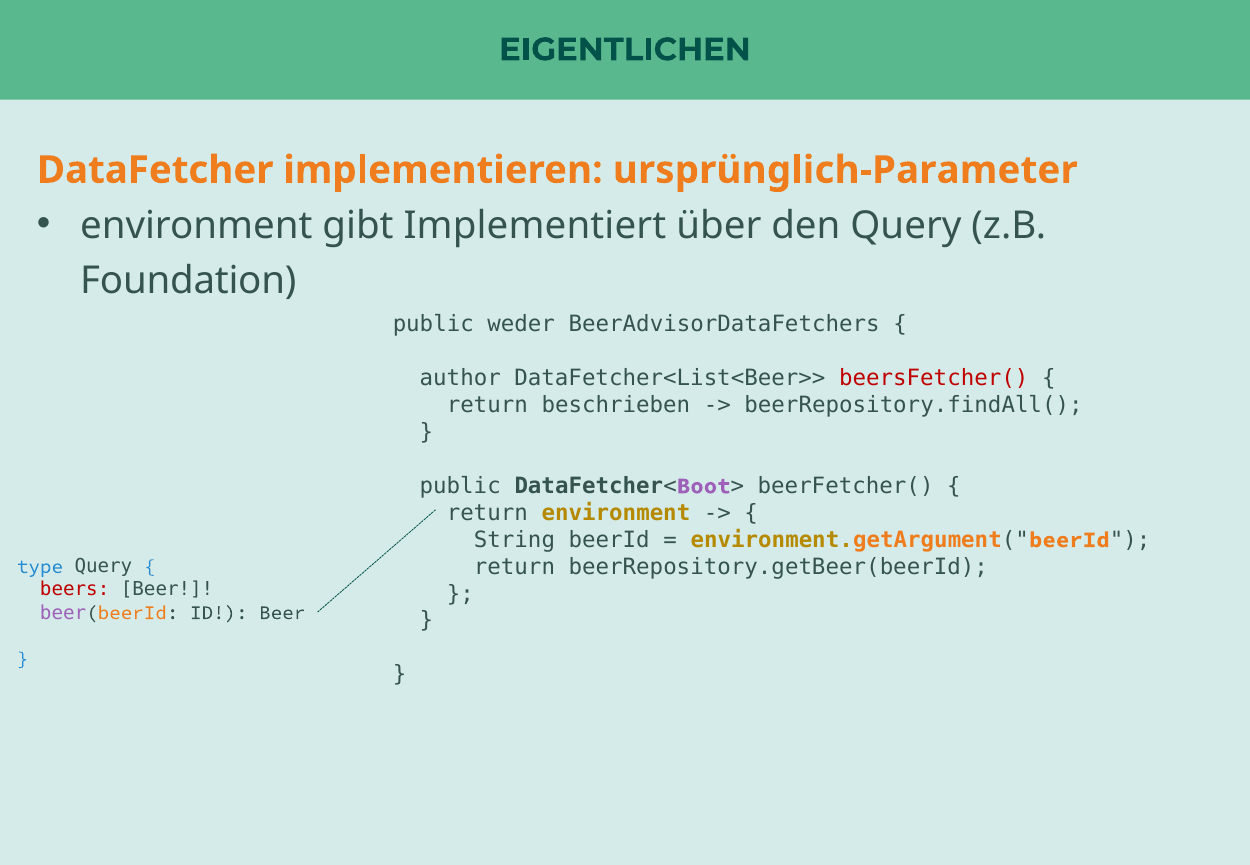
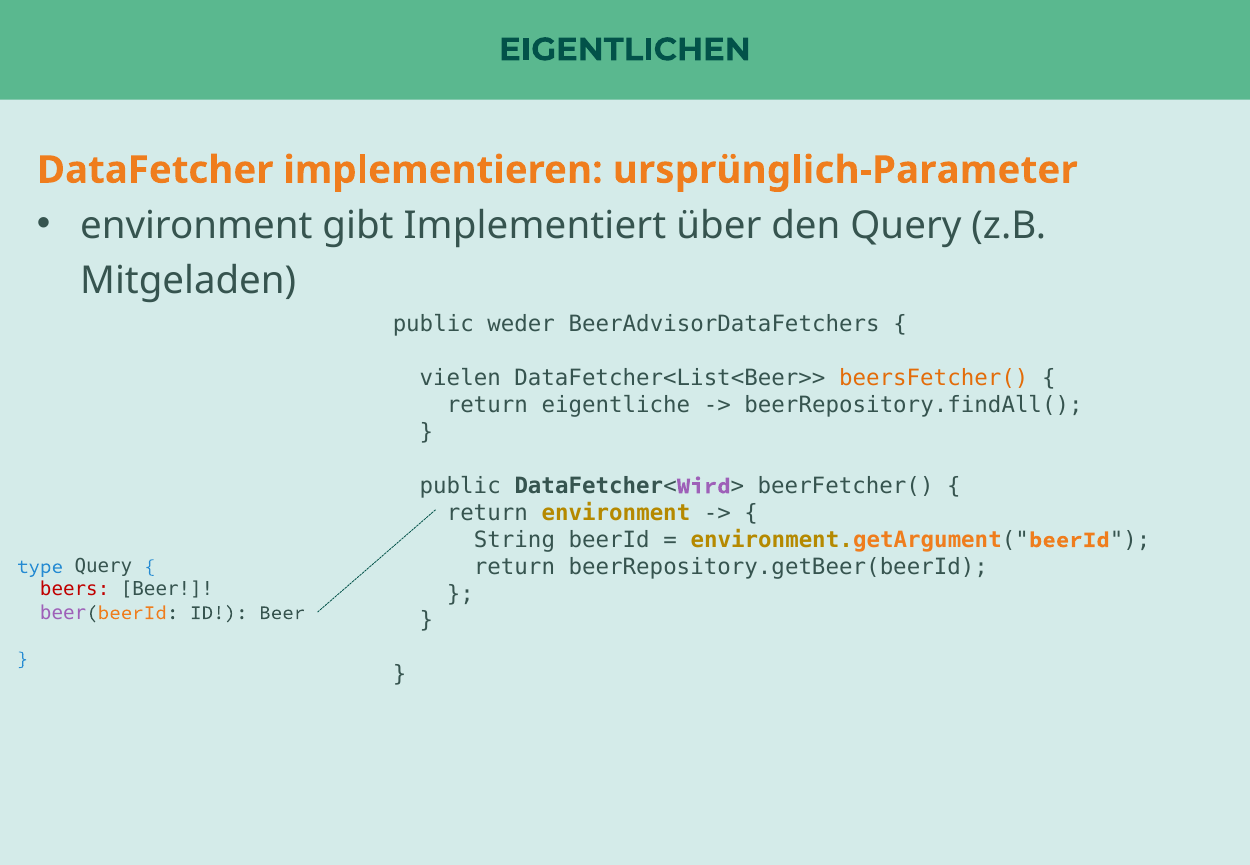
Foundation: Foundation -> Mitgeladen (188, 281)
author: author -> vielen (460, 378)
beersFetcher( colour: red -> orange (934, 378)
beschrieben: beschrieben -> eigentliche (616, 405)
Boot: Boot -> Wird (704, 486)
